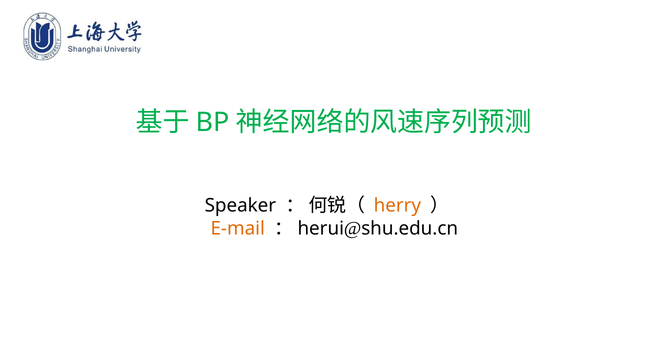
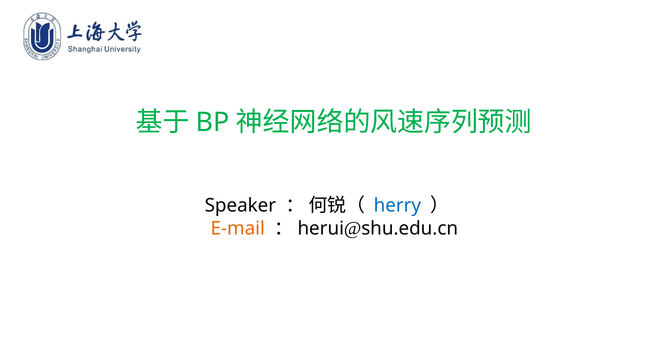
herry colour: orange -> blue (397, 205)
